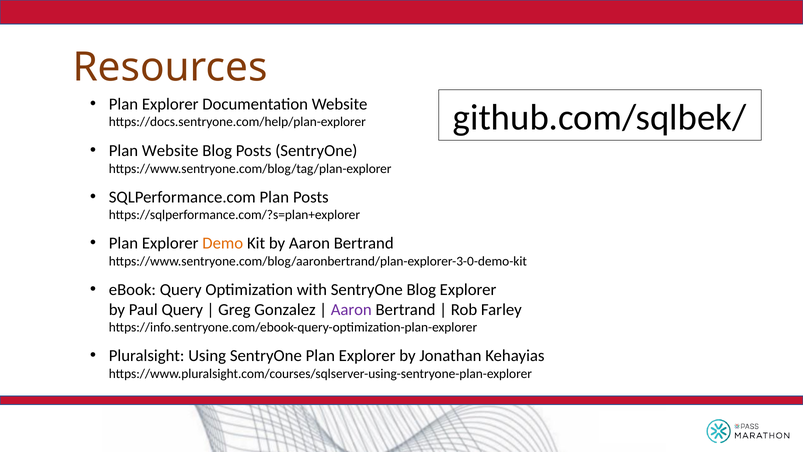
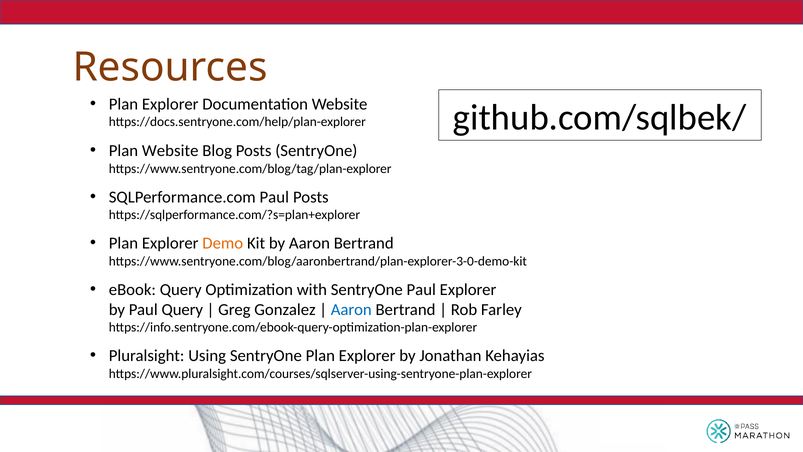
SQLPerformance.com Plan: Plan -> Paul (274, 197)
SentryOne Blog: Blog -> Paul (421, 289)
Aaron colour: purple -> blue (351, 309)
